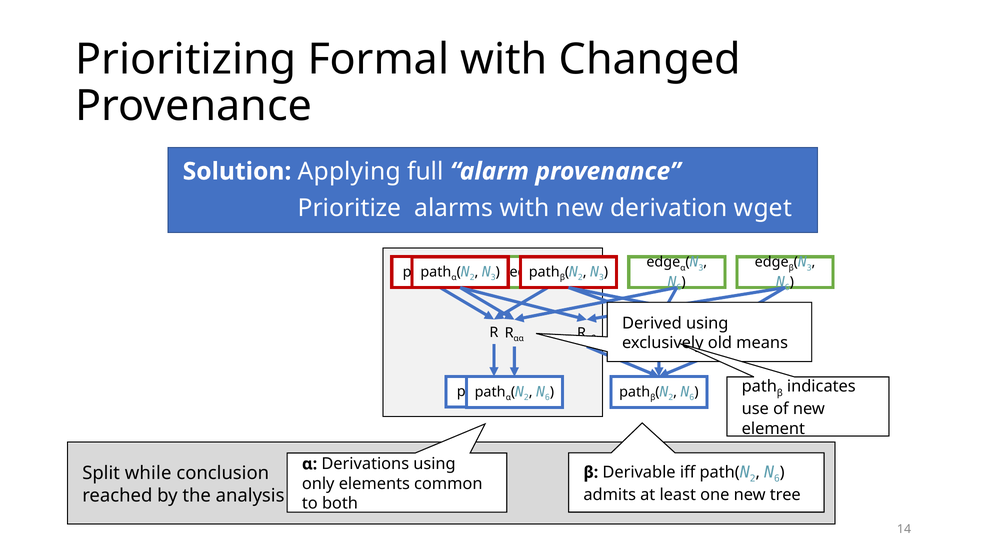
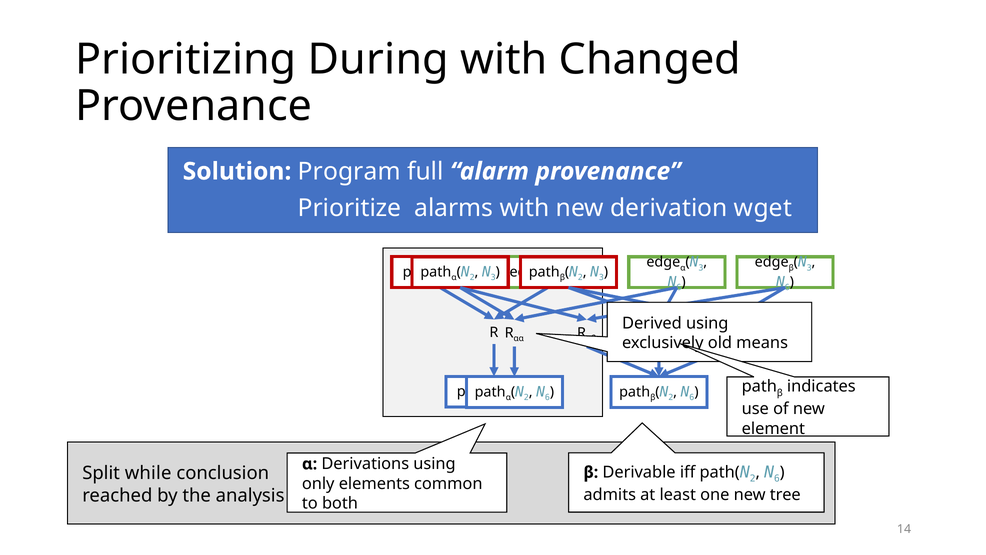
Formal: Formal -> During (378, 60)
Applying: Applying -> Program (349, 171)
